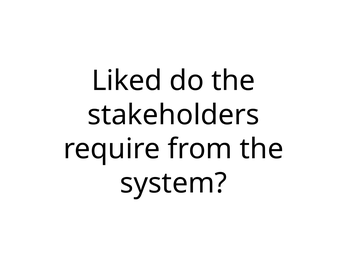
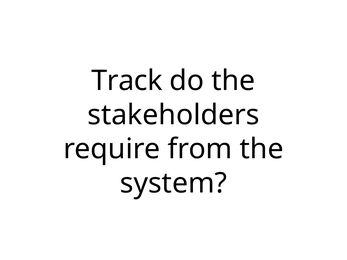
Liked: Liked -> Track (127, 81)
